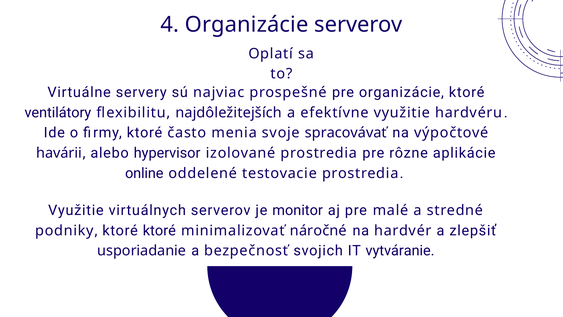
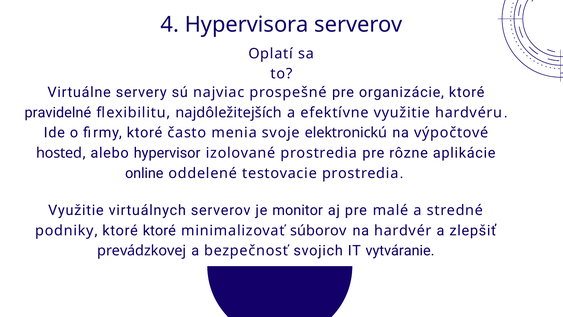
4 Organizácie: Organizácie -> Hypervisora (247, 24)
ventilátory: ventilátory -> pravidelné (58, 113)
spracovávať: spracovávať -> elektronickú (346, 133)
havárii: havárii -> hosted (59, 153)
náročné: náročné -> súborov (318, 230)
usporiadanie: usporiadanie -> prevádzkovej (142, 251)
